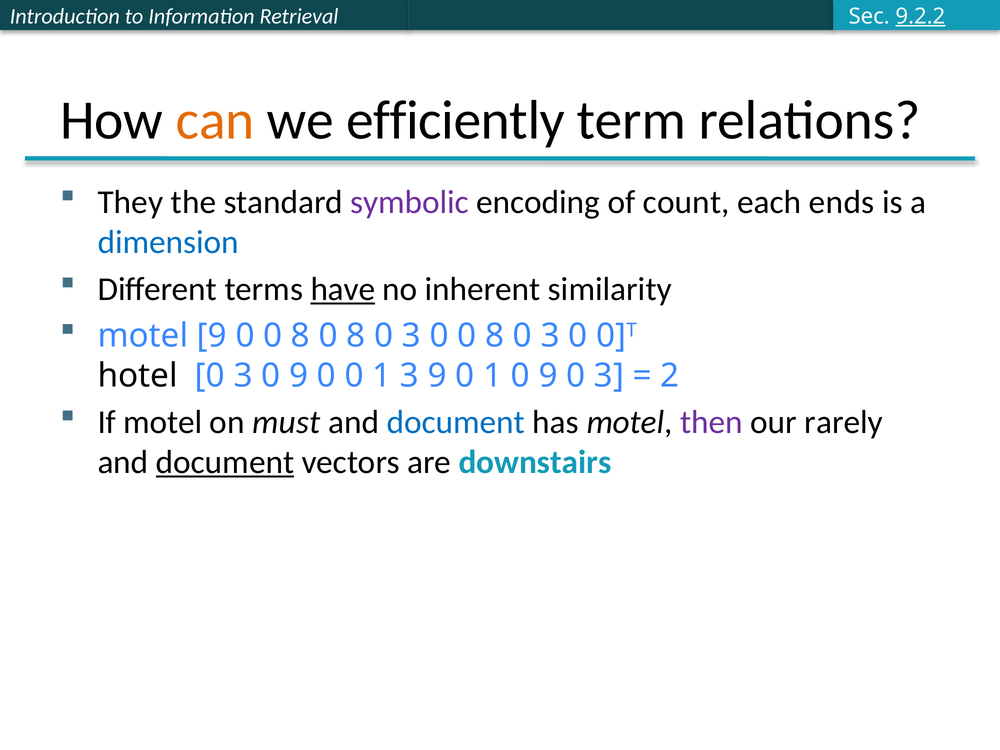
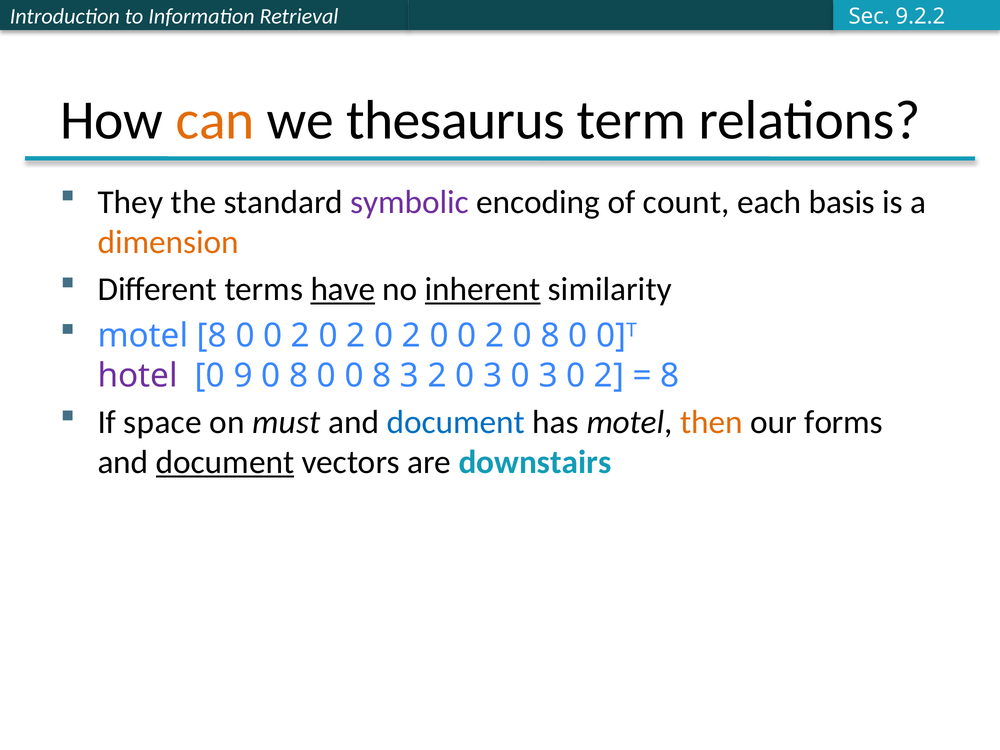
9.2.2 underline: present -> none (920, 16)
efficiently: efficiently -> thesaurus (456, 121)
ends: ends -> basis (842, 202)
dimension colour: blue -> orange (168, 242)
inherent underline: none -> present (483, 289)
motel 9: 9 -> 8 (212, 336)
8: 8 -> 2 (301, 336)
8: 8 -> 2 (356, 336)
3: 3 -> 2 (411, 336)
8: 8 -> 2 (495, 336)
3: 3 -> 8 (550, 336)
hotel colour: black -> purple (138, 376)
3: 3 -> 9 (243, 376)
9: 9 -> 8 (299, 376)
0 0 1: 1 -> 8 (382, 376)
3 9: 9 -> 2 (437, 376)
1: 1 -> 3 (493, 376)
9: 9 -> 3 (548, 376)
3: 3 -> 2 (609, 376)
2: 2 -> 8 (670, 376)
If motel: motel -> space (163, 422)
then colour: purple -> orange (711, 422)
rarely: rarely -> forms (844, 422)
